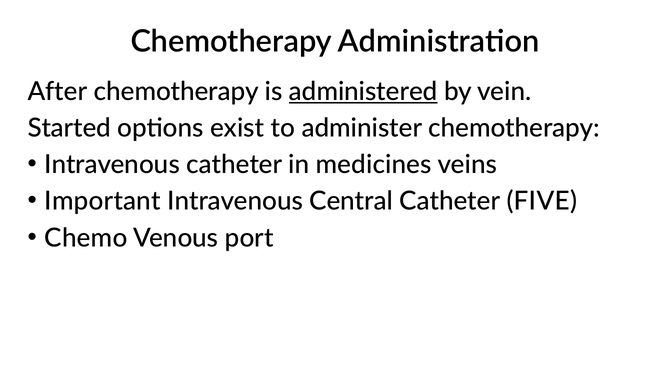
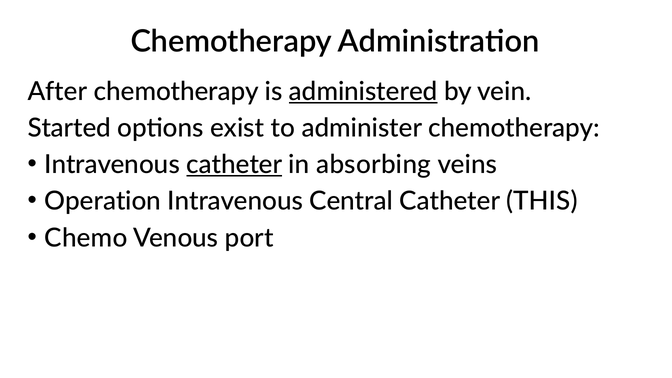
catheter underline: none -> present (234, 165)
medicines: medicines -> absorbing (374, 165)
Important: Important -> Operation (103, 201)
FIVE: FIVE -> THIS (542, 201)
